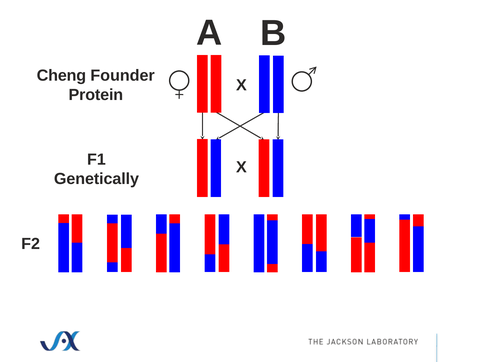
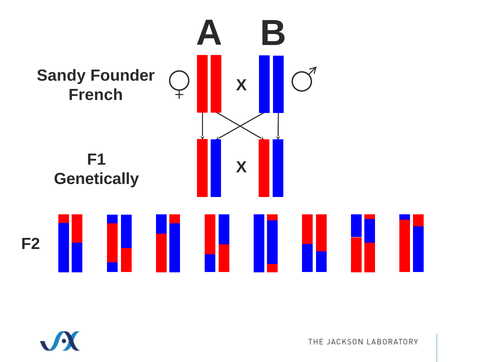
Cheng: Cheng -> Sandy (61, 76)
Protein: Protein -> French (96, 95)
